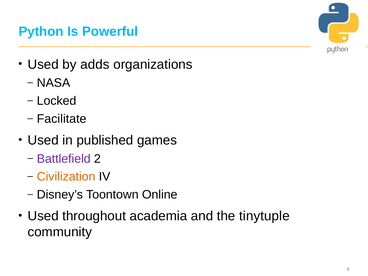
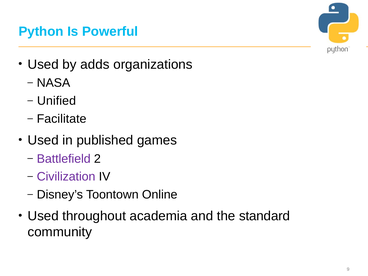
Locked: Locked -> Unified (56, 101)
Civilization colour: orange -> purple (66, 177)
tinytuple: tinytuple -> standard (265, 216)
